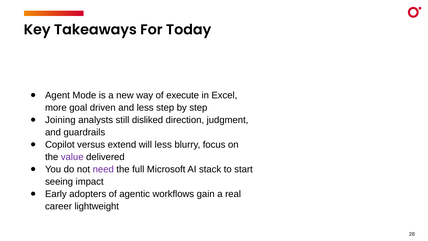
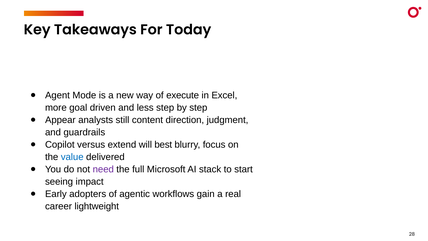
Joining: Joining -> Appear (60, 120)
disliked: disliked -> content (147, 120)
will less: less -> best (163, 144)
value colour: purple -> blue (72, 157)
